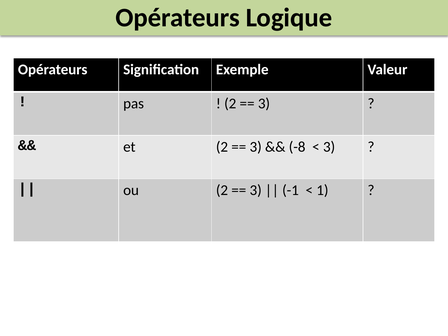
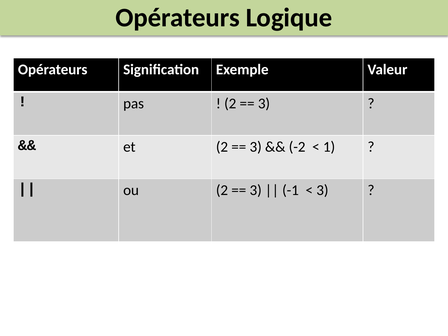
-8: -8 -> -2 (297, 147)
3: 3 -> 1 (329, 147)
1: 1 -> 3 (322, 190)
